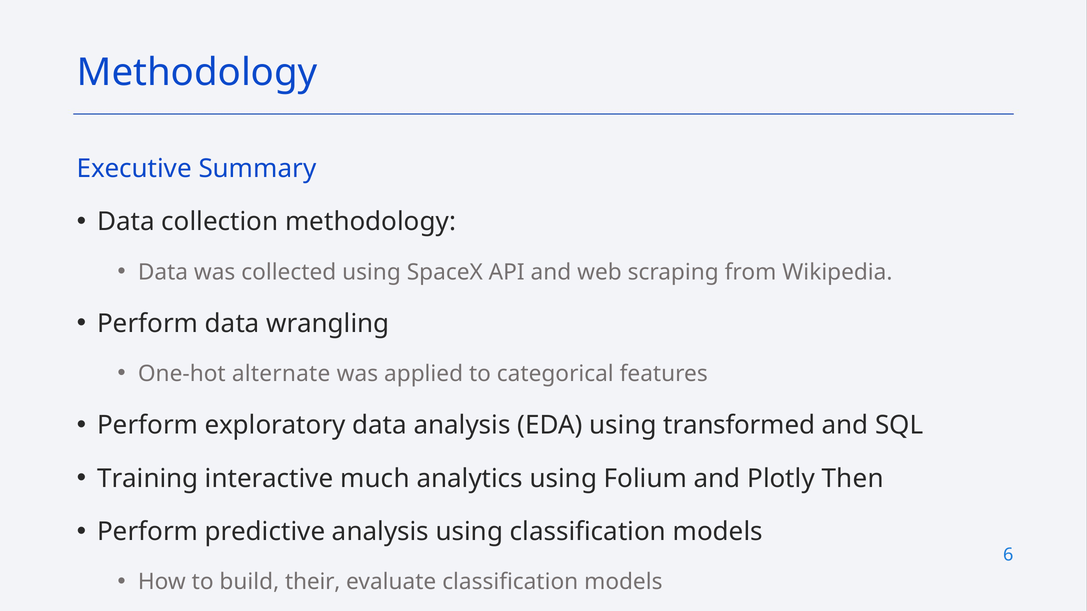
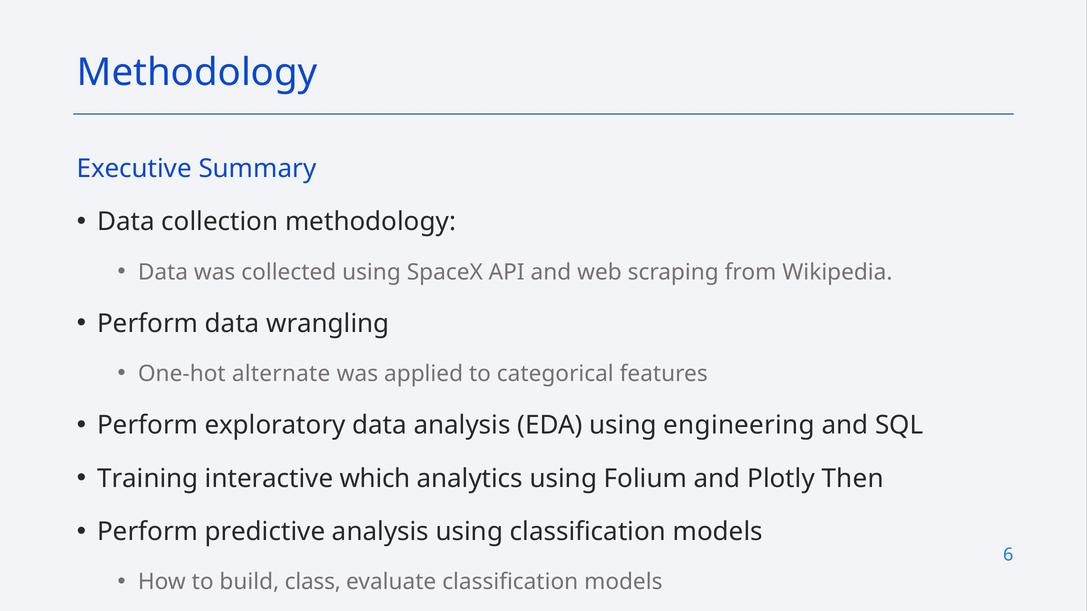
transformed: transformed -> engineering (739, 426)
much: much -> which (375, 479)
their: their -> class (313, 582)
